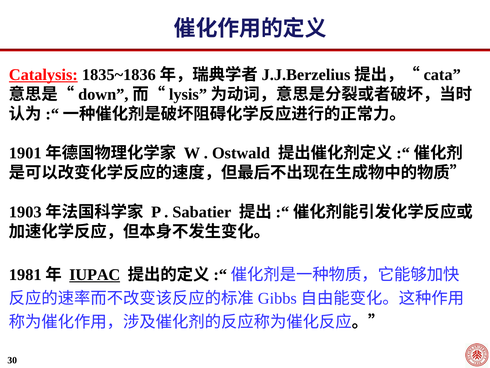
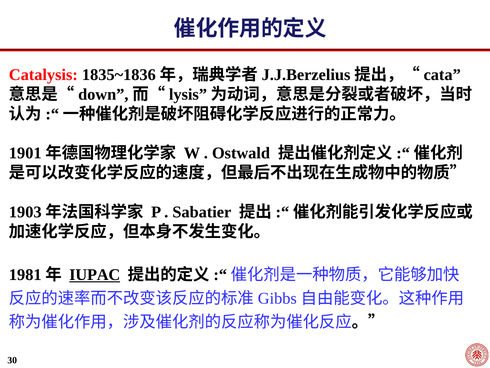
Catalysis underline: present -> none (43, 75)
